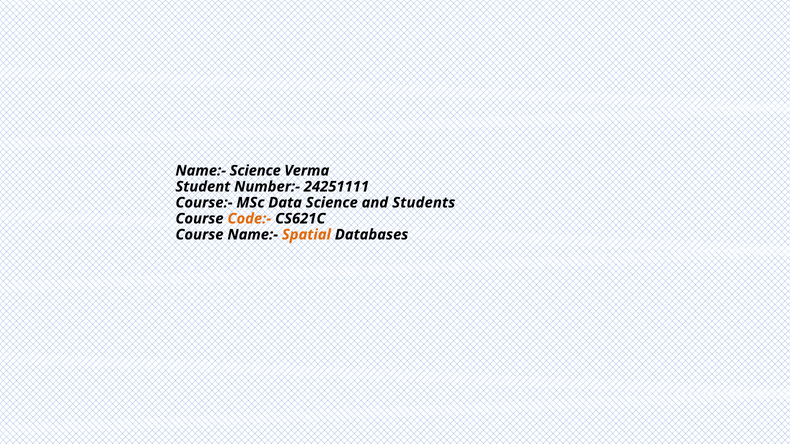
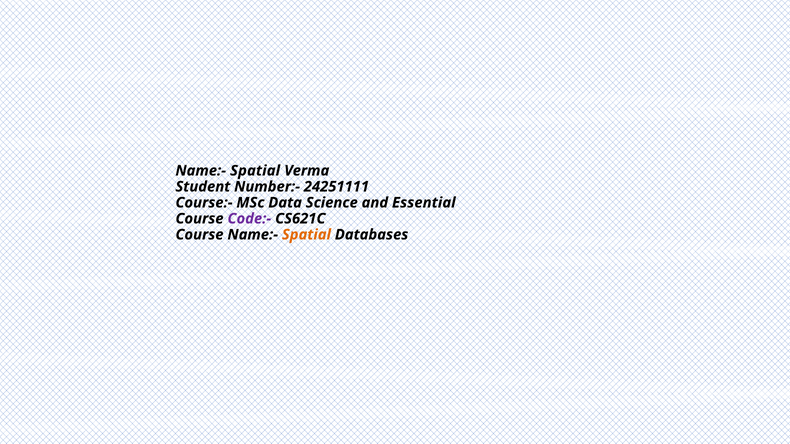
Science: Science -> Spatial (255, 171)
Students: Students -> Essential (424, 203)
Code:- colour: orange -> purple (249, 219)
